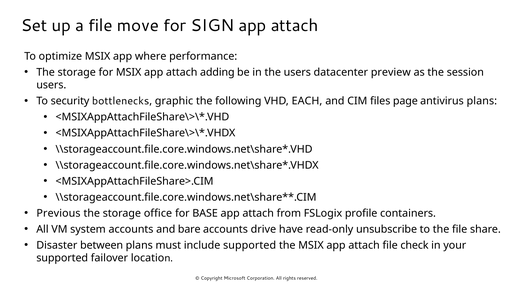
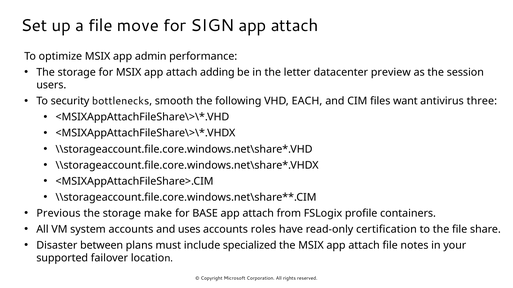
where: where -> admin (151, 56)
the users: users -> letter (297, 72)
graphic: graphic -> smooth (174, 101)
page: page -> want (405, 101)
antivirus plans: plans -> three (482, 101)
office: office -> make (158, 214)
bare: bare -> uses (189, 230)
drive: drive -> roles (263, 230)
unsubscribe: unsubscribe -> certification (386, 230)
include supported: supported -> specialized (250, 246)
check: check -> notes (414, 246)
